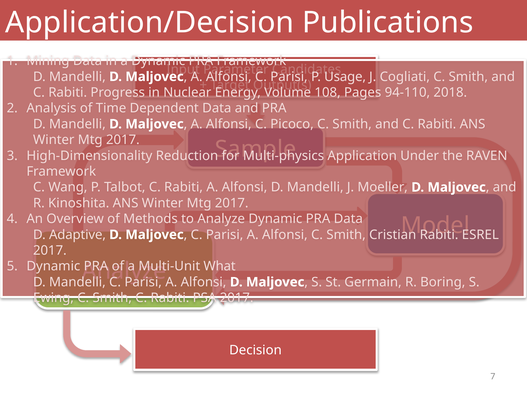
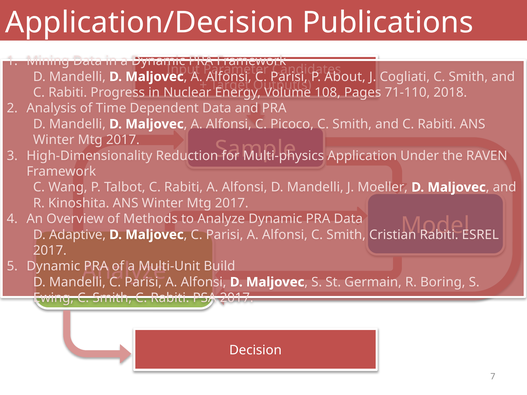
Usage: Usage -> About (345, 77)
94-110: 94-110 -> 71-110 (407, 93)
What: What -> Build (219, 266)
